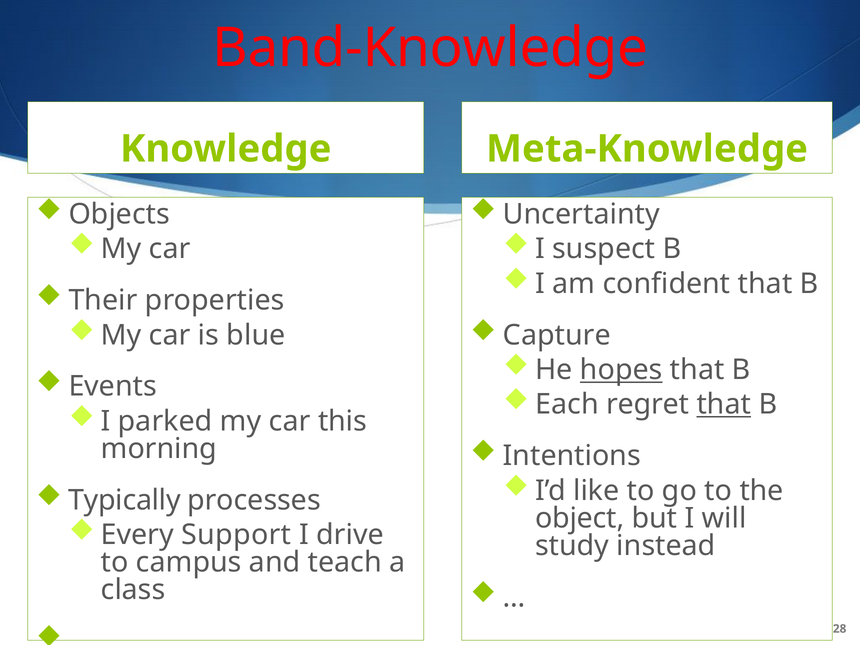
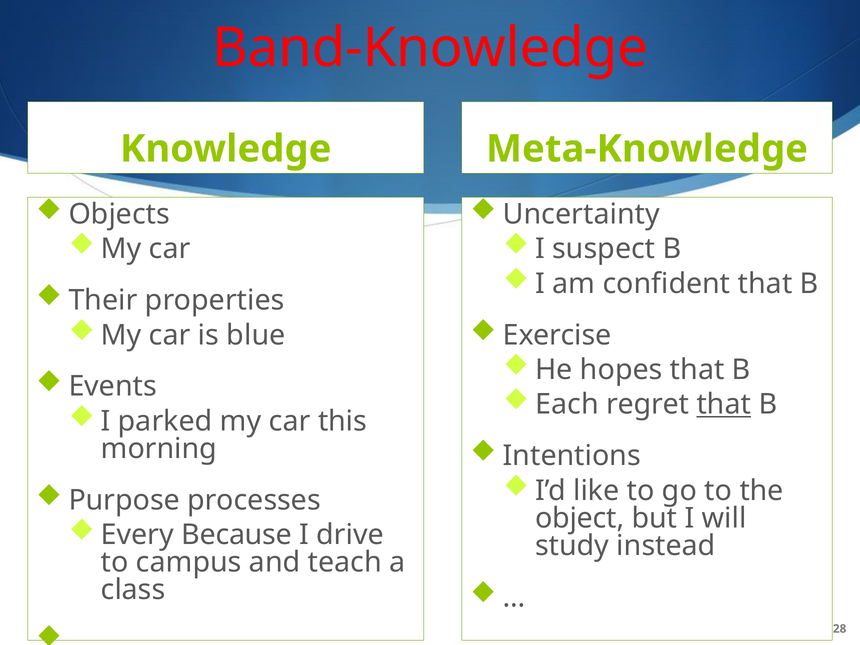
Capture: Capture -> Exercise (557, 335)
hopes underline: present -> none (621, 370)
Typically: Typically -> Purpose (124, 500)
Support: Support -> Because (237, 535)
